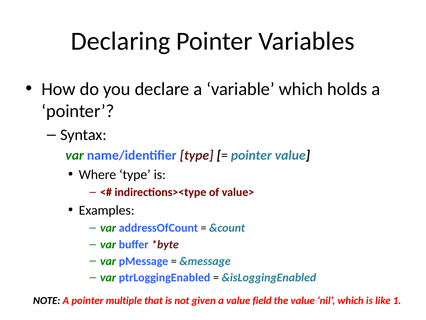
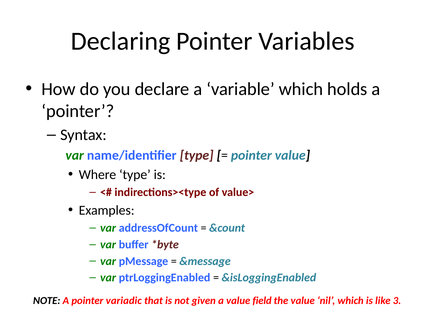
multiple: multiple -> variadic (124, 300)
1: 1 -> 3 (397, 300)
